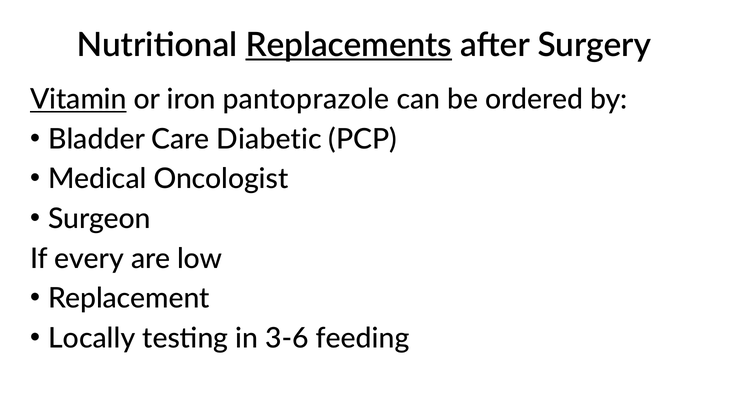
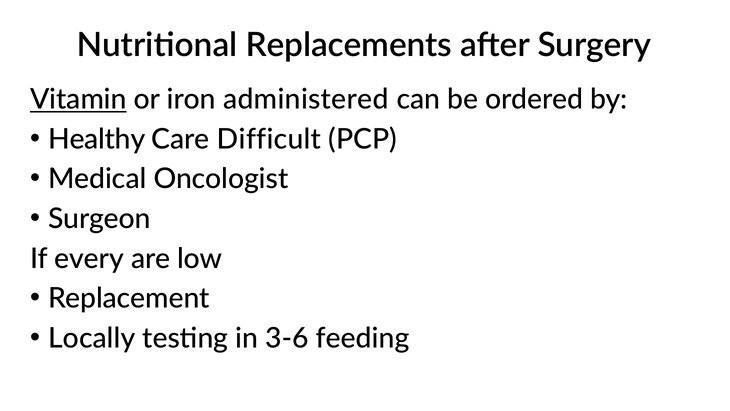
Replacements underline: present -> none (349, 45)
pantoprazole: pantoprazole -> administered (306, 99)
Bladder: Bladder -> Healthy (97, 139)
Diabetic: Diabetic -> Difficult (269, 139)
